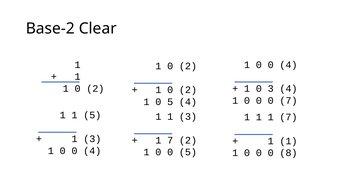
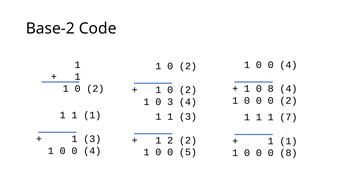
Clear: Clear -> Code (98, 28)
1 0 3: 3 -> 8 (271, 88)
0 0 7: 7 -> 2 (288, 100)
1 0 5: 5 -> 3 (170, 102)
5: 5 -> 1 (92, 115)
7: 7 -> 2 (170, 140)
